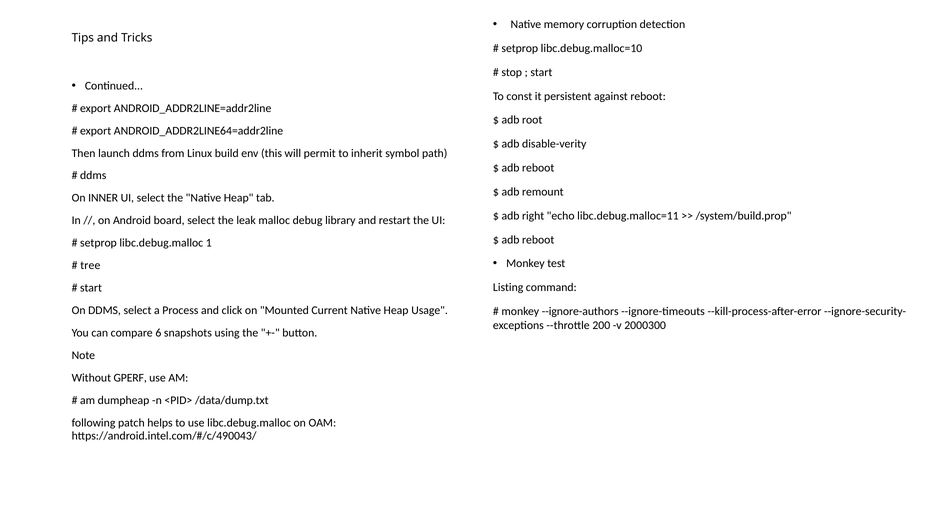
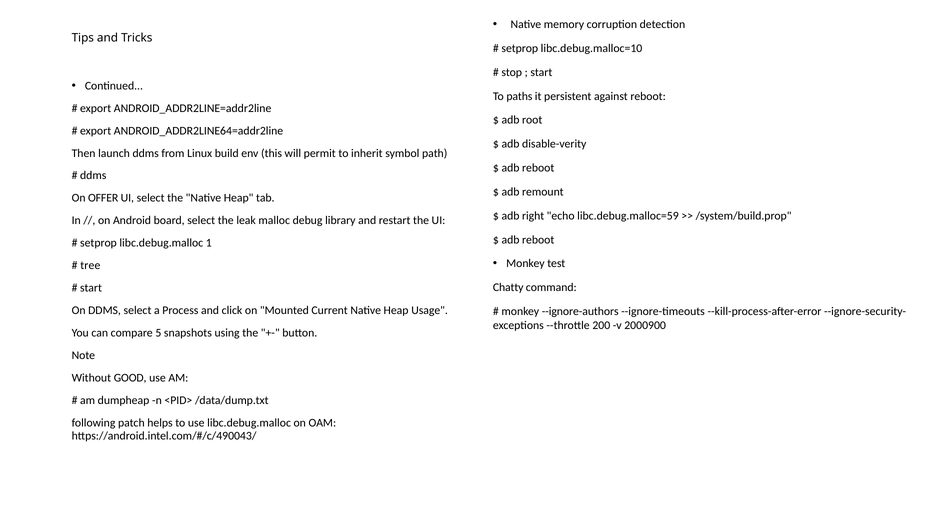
const: const -> paths (519, 96)
INNER: INNER -> OFFER (103, 198)
libc.debug.malloc=11: libc.debug.malloc=11 -> libc.debug.malloc=59 (628, 216)
Listing: Listing -> Chatty (508, 287)
2000300: 2000300 -> 2000900 (645, 325)
6: 6 -> 5 (158, 333)
GPERF: GPERF -> GOOD (130, 378)
